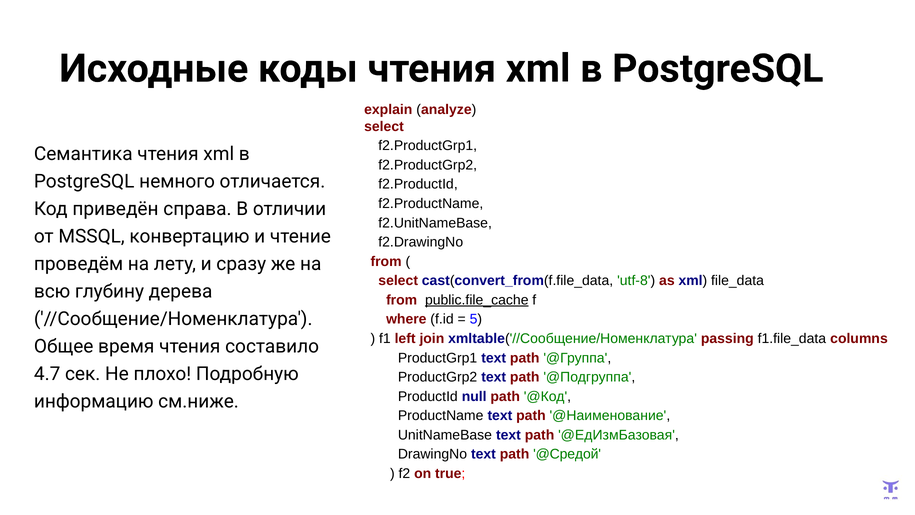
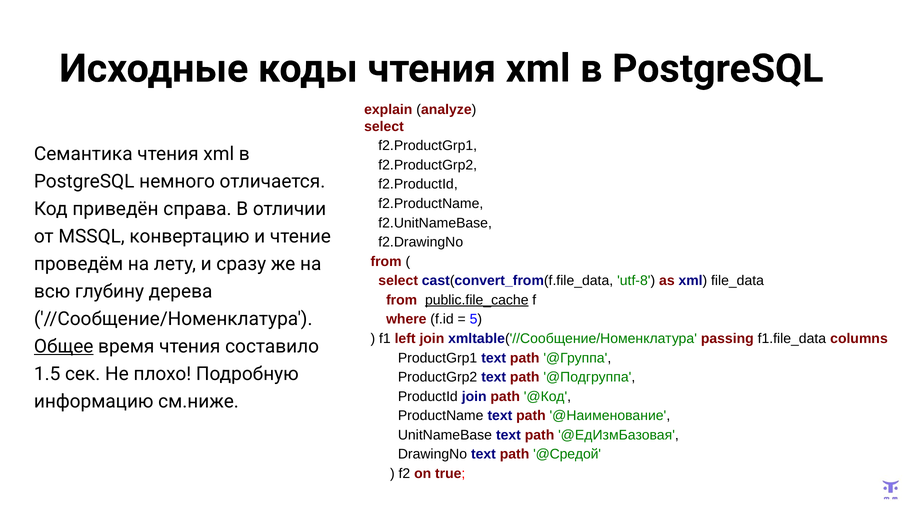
Общее underline: none -> present (64, 346)
4.7: 4.7 -> 1.5 (47, 374)
ProductId null: null -> join (474, 396)
